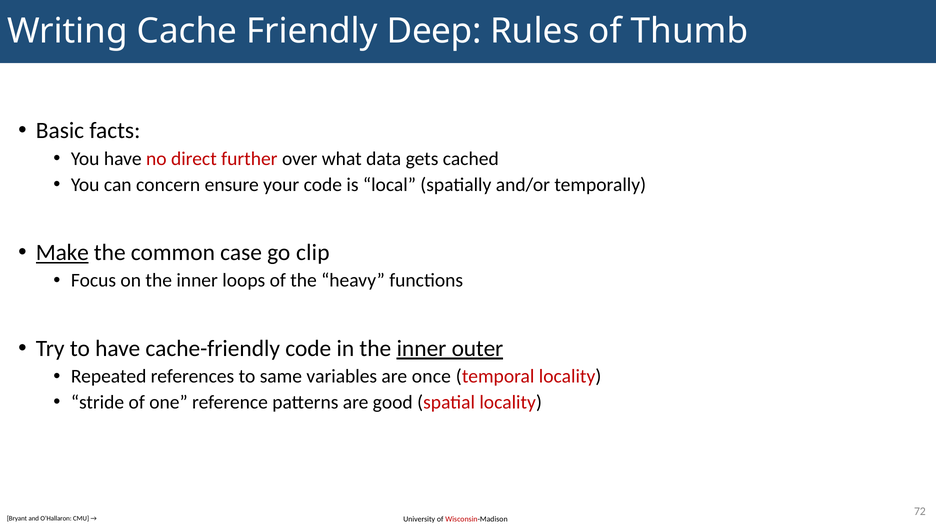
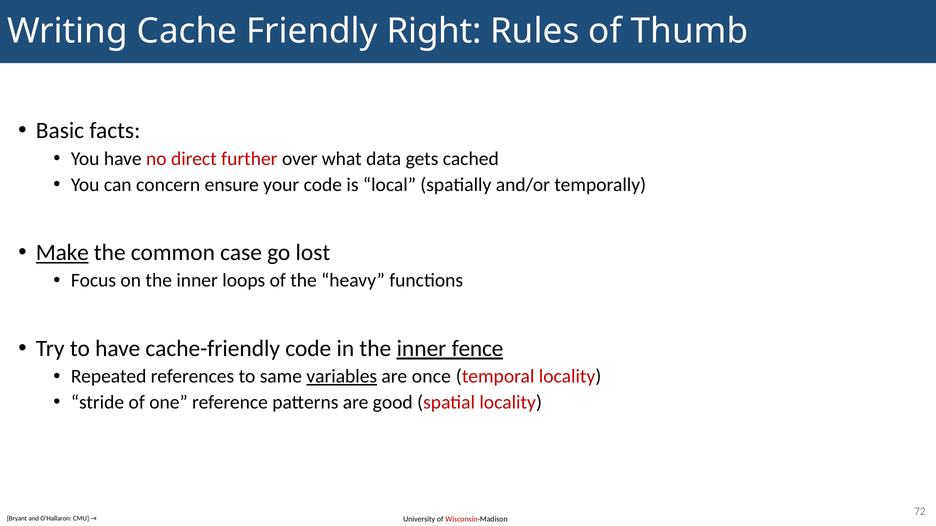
Deep: Deep -> Right (434, 31)
clip: clip -> lost (313, 253)
outer: outer -> fence (478, 349)
variables underline: none -> present (342, 377)
